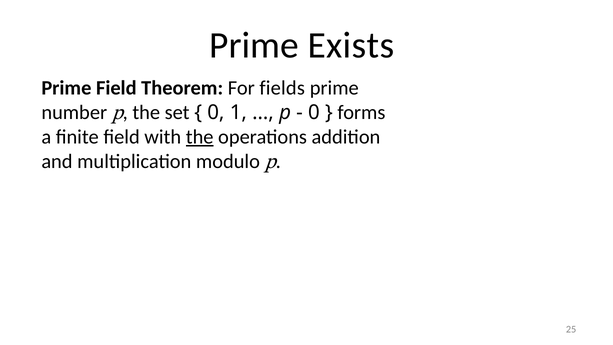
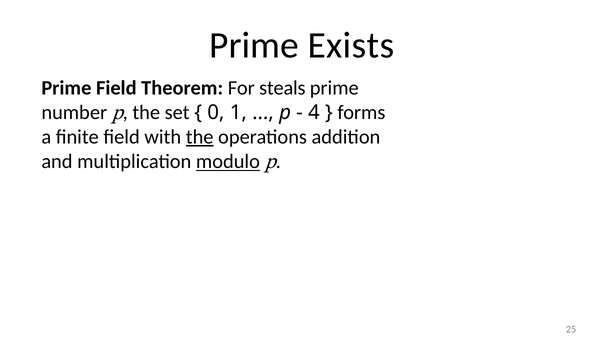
fields: fields -> steals (282, 88)
0: 0 -> 4 (314, 112)
modulo underline: none -> present (228, 162)
